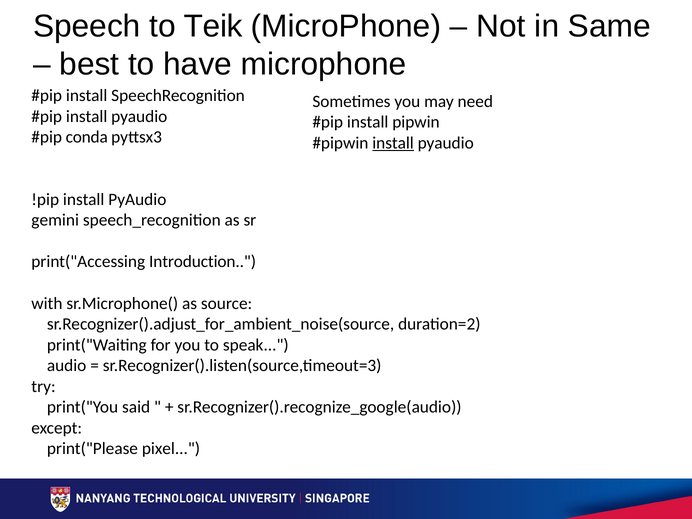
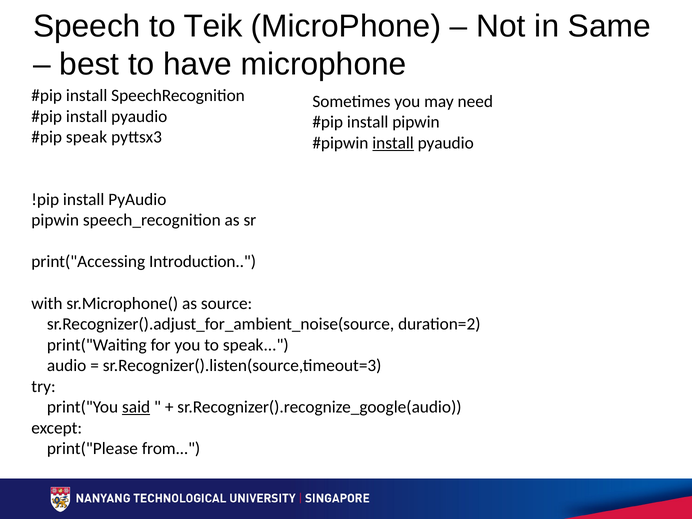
conda: conda -> speak (87, 137)
gemini: gemini -> pipwin (55, 220)
said underline: none -> present (136, 407)
pixel: pixel -> from (171, 449)
